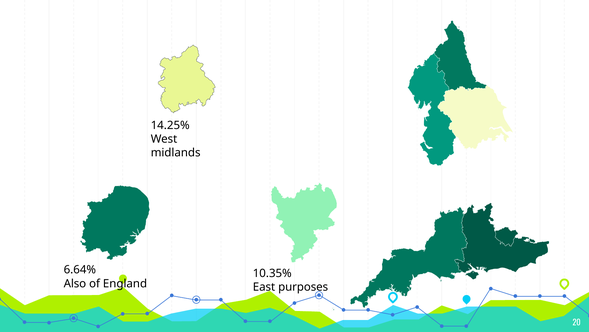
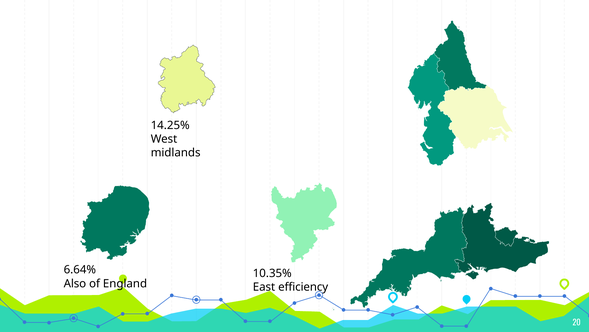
purposes: purposes -> efficiency (303, 286)
